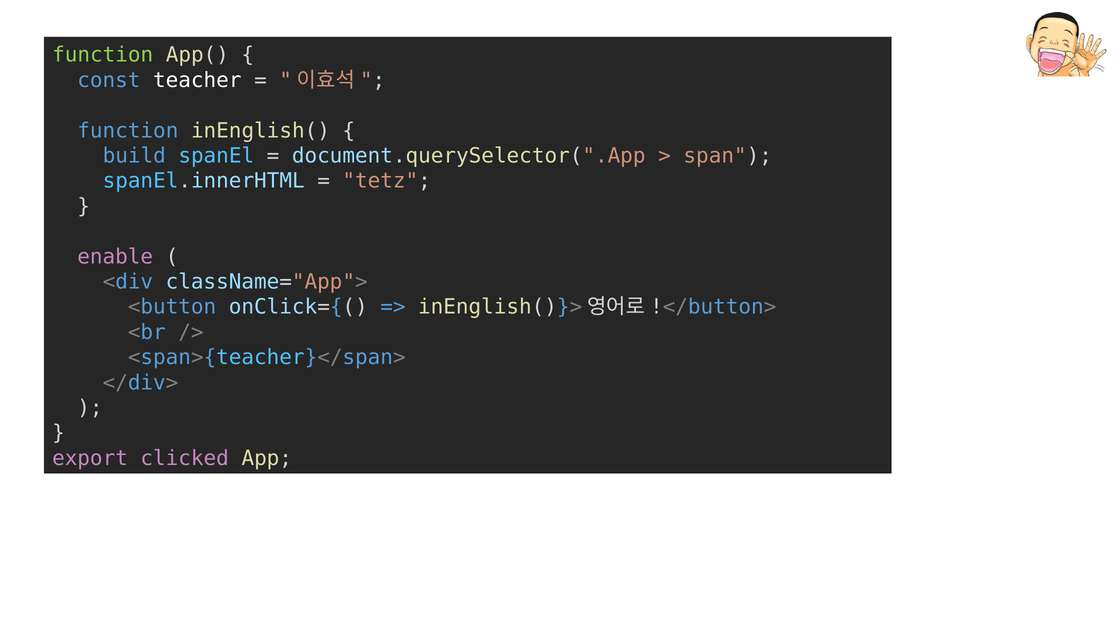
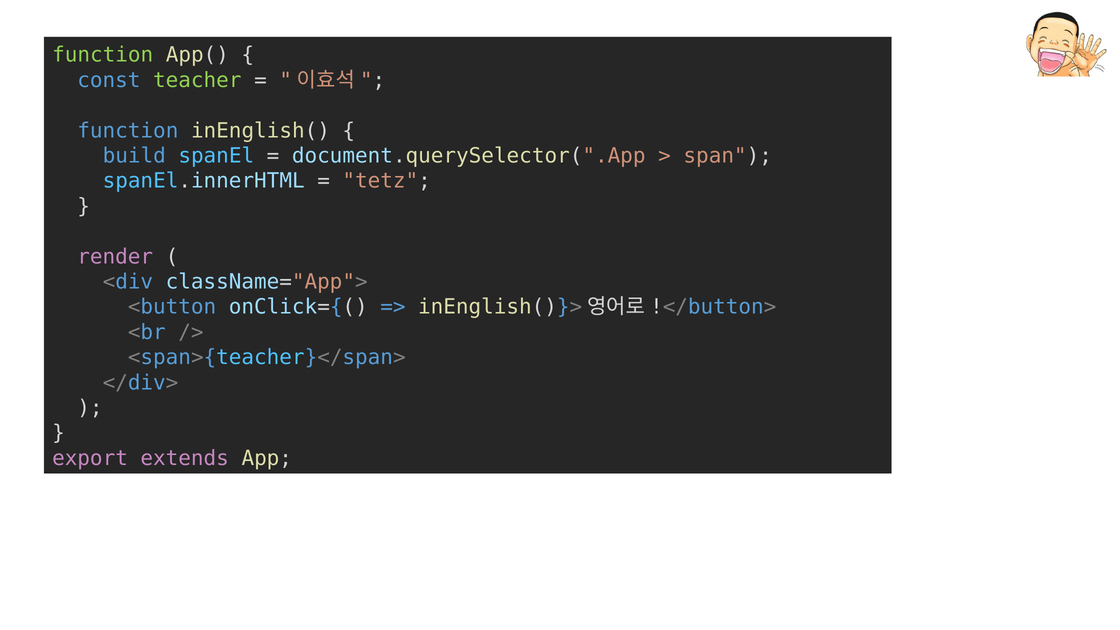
teacher colour: white -> light green (197, 80)
enable: enable -> render (115, 257)
clicked: clicked -> extends (185, 458)
